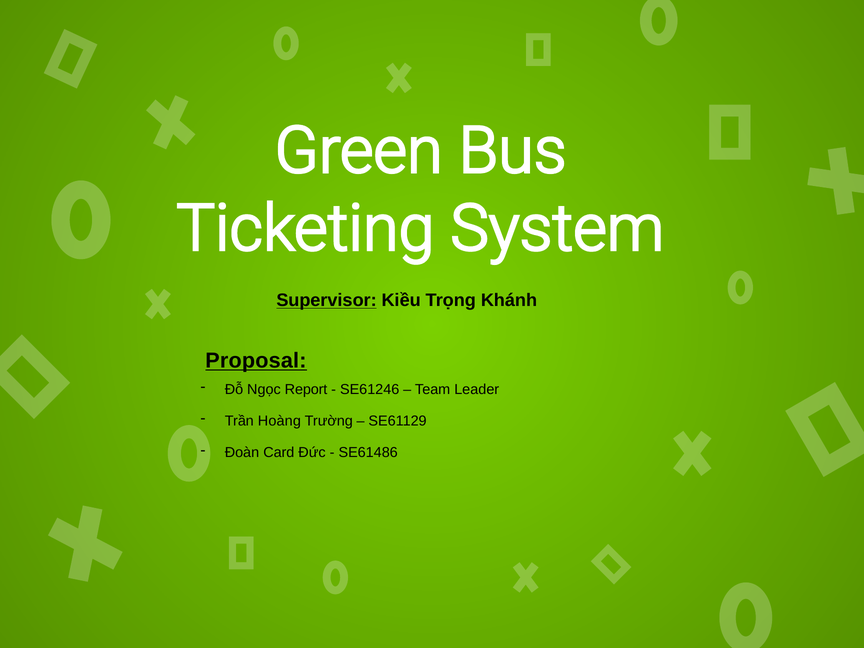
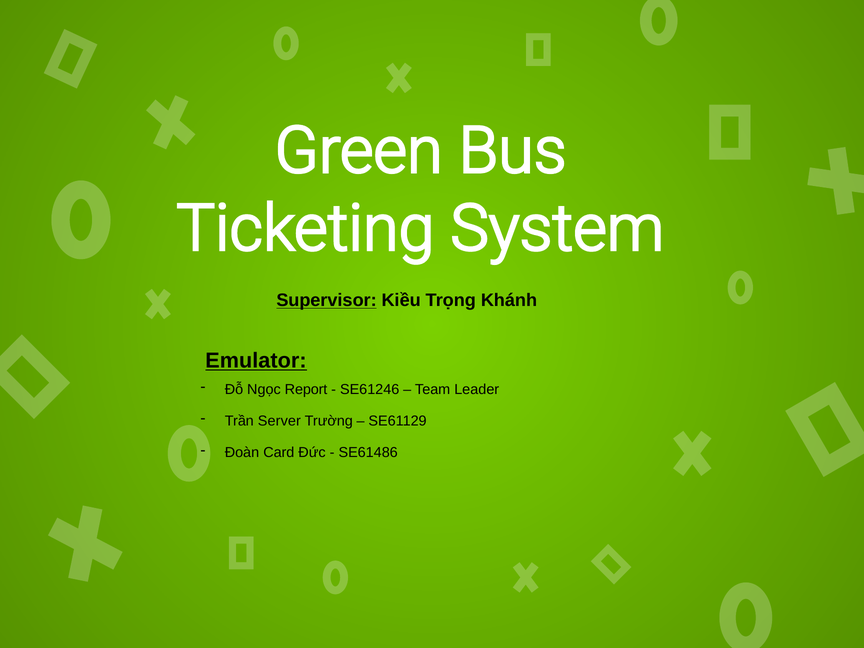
Proposal: Proposal -> Emulator (256, 361)
Hoàng: Hoàng -> Server (279, 421)
